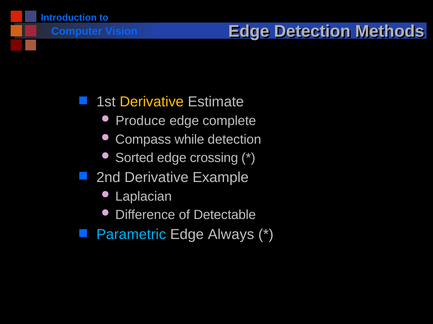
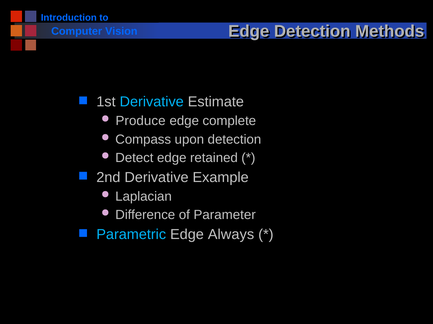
Derivative colour: yellow -> light blue (152, 102)
while: while -> upon (189, 140)
Sorted: Sorted -> Detect (134, 158)
crossing: crossing -> retained (214, 158)
Detectable: Detectable -> Parameter (225, 215)
